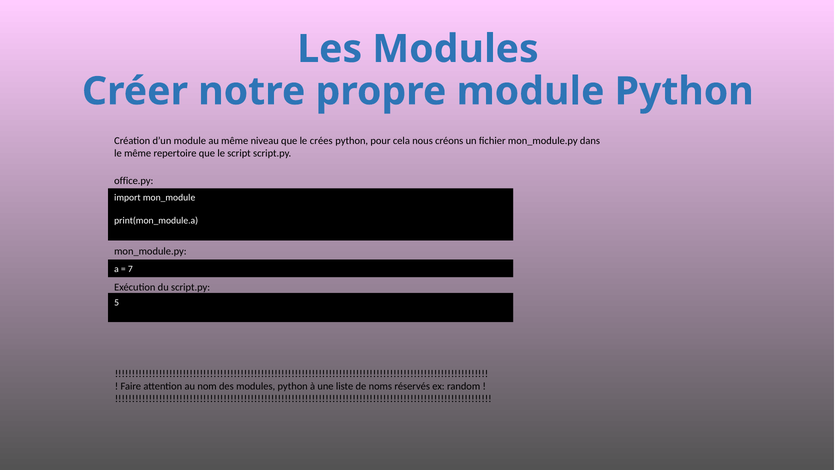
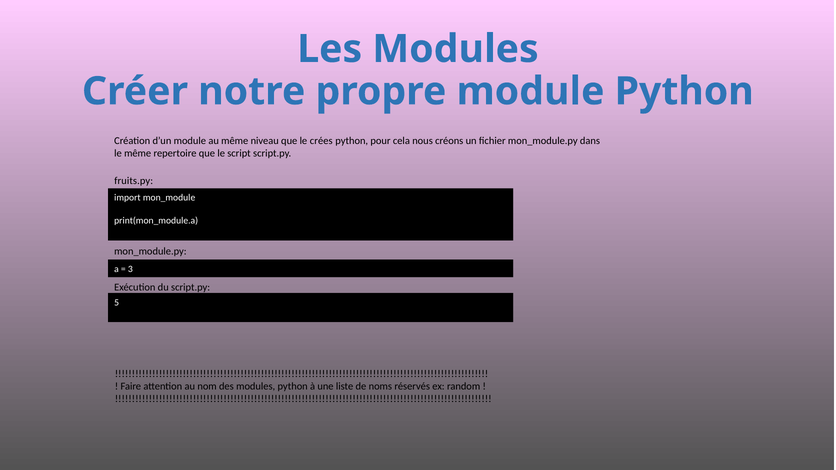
office.py: office.py -> fruits.py (134, 181)
7: 7 -> 3 (130, 269)
